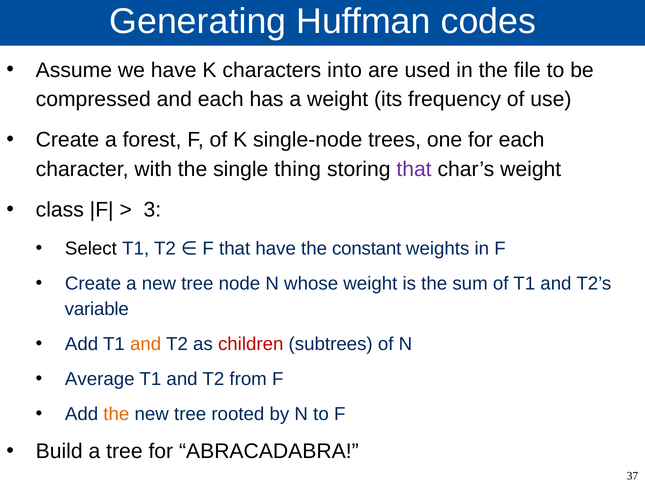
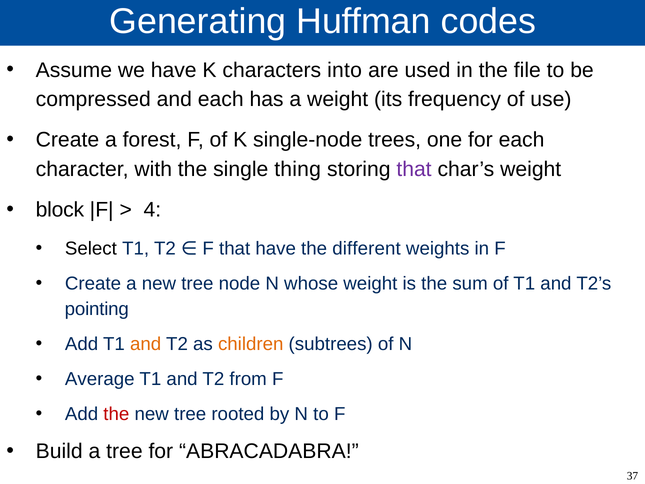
class: class -> block (60, 210)
3: 3 -> 4 (152, 210)
constant: constant -> different (367, 249)
variable: variable -> pointing (97, 309)
children colour: red -> orange (251, 344)
the colour: orange -> red (116, 414)
